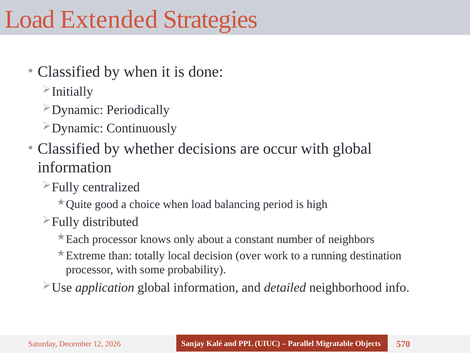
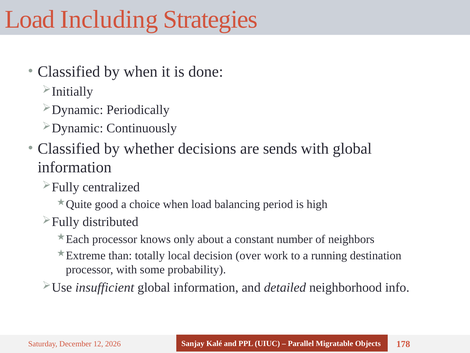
Extended: Extended -> Including (109, 19)
occur: occur -> sends (280, 148)
application: application -> insufficient (105, 287)
570: 570 -> 178 (403, 344)
